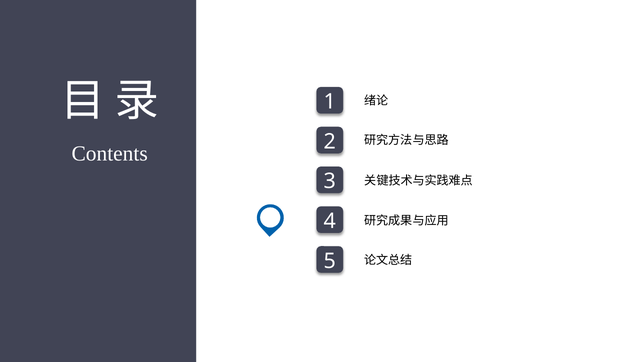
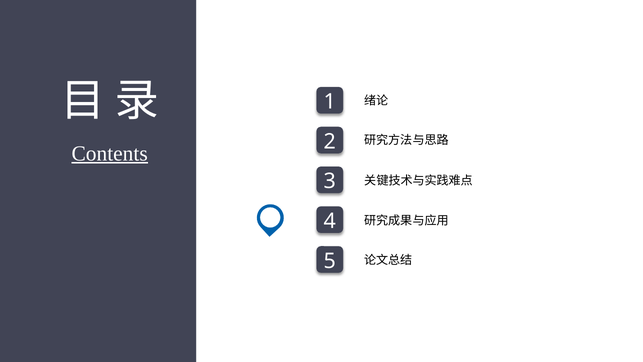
Contents underline: none -> present (110, 154)
